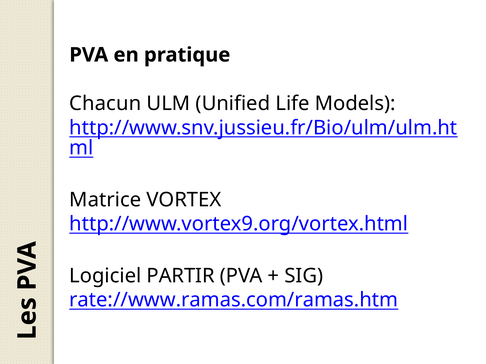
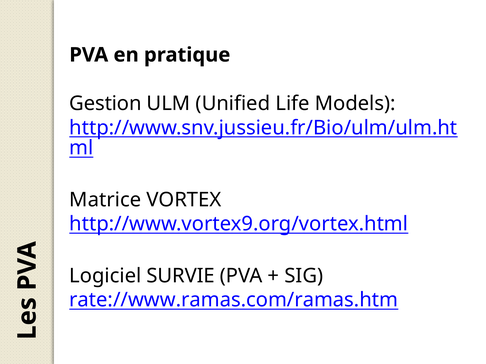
Chacun: Chacun -> Gestion (105, 104)
PARTIR: PARTIR -> SURVIE (181, 276)
